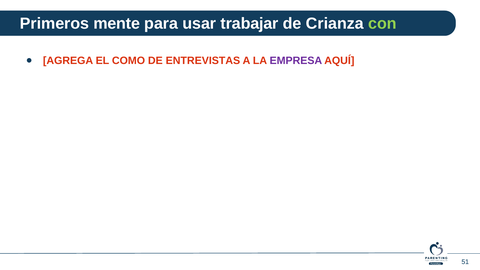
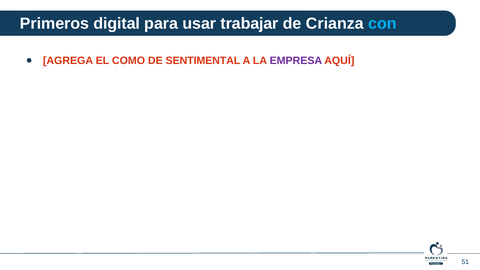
mente: mente -> digital (117, 23)
con colour: light green -> light blue (382, 23)
ENTREVISTAS: ENTREVISTAS -> SENTIMENTAL (203, 61)
